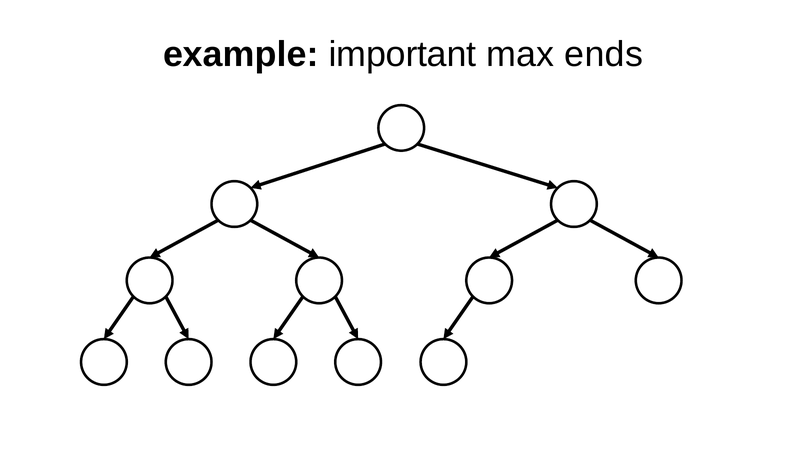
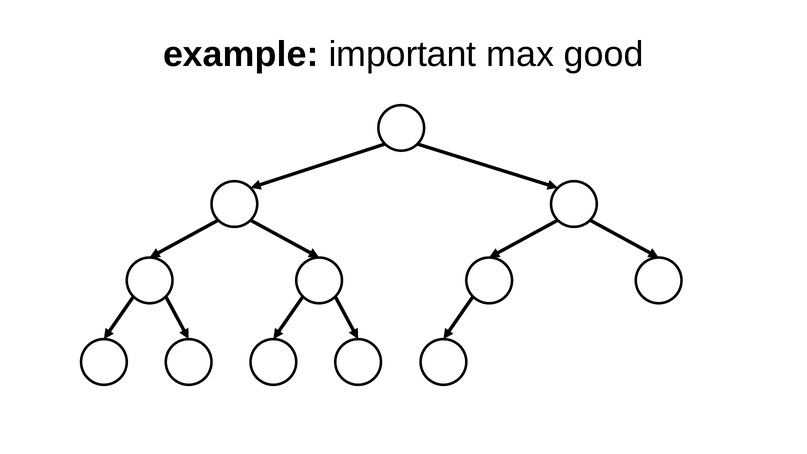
ends: ends -> good (604, 54)
